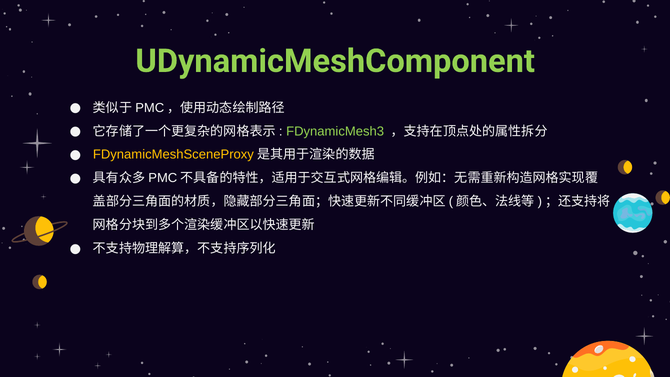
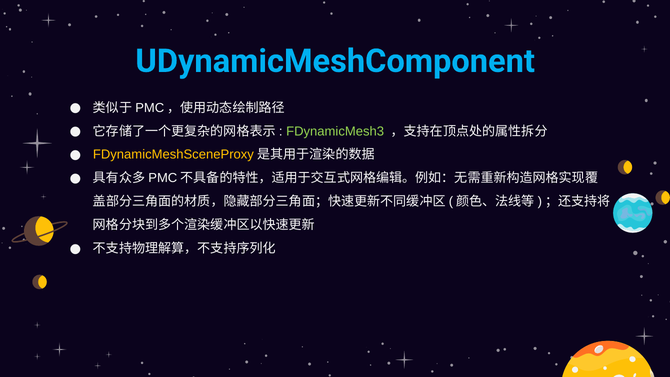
UDynamicMeshComponent colour: light green -> light blue (335, 61)
